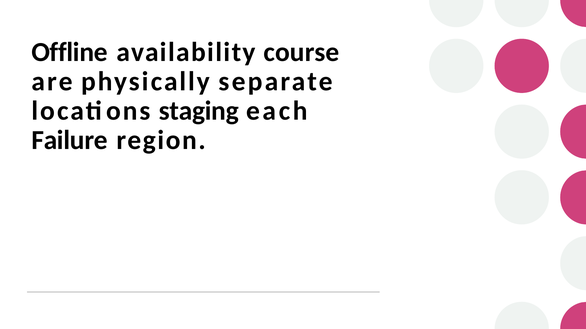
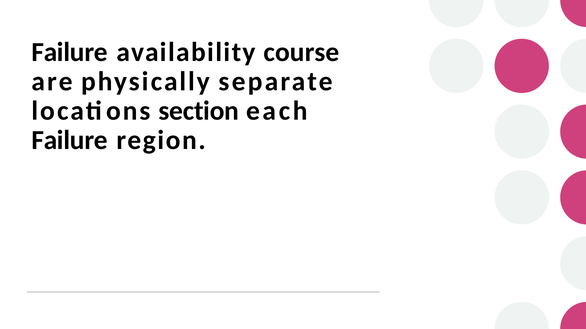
Offline: Offline -> Failure (70, 52)
staging: staging -> section (199, 111)
